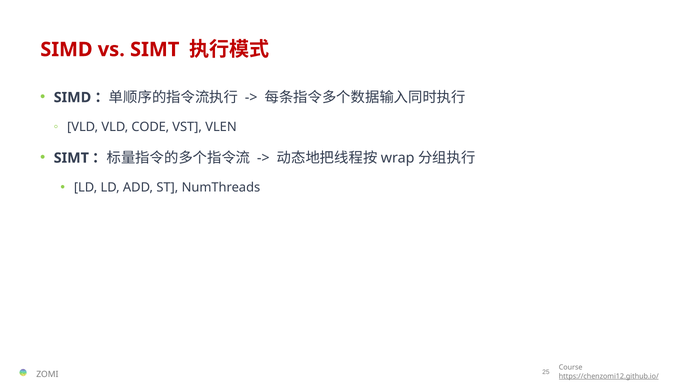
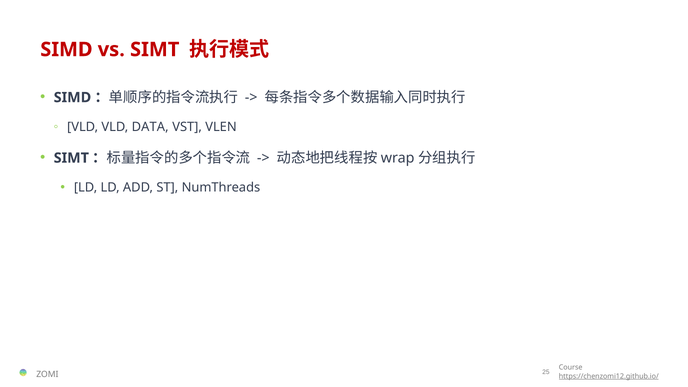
CODE: CODE -> DATA (150, 127)
